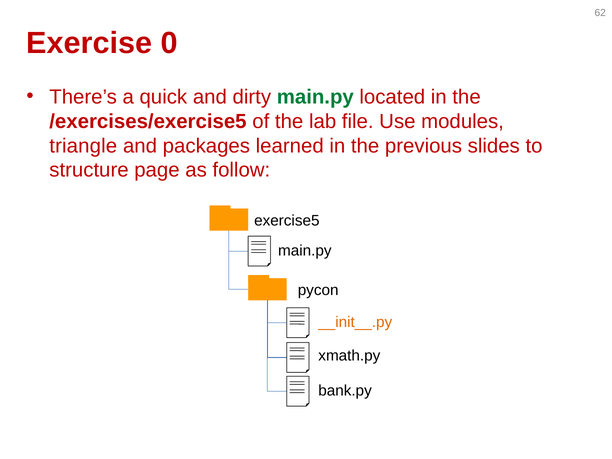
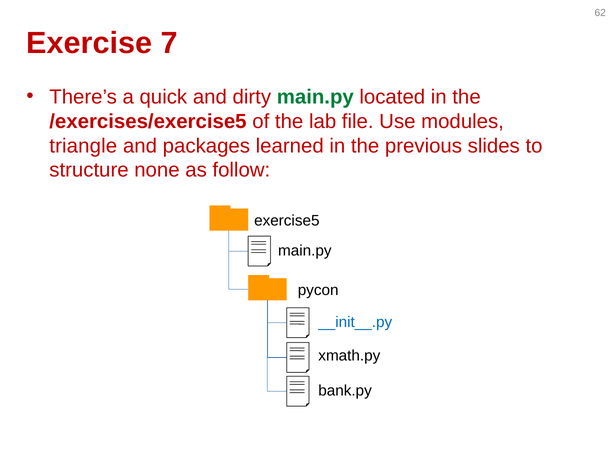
0: 0 -> 7 (169, 43)
page: page -> none (157, 170)
__init__.py colour: orange -> blue (355, 322)
